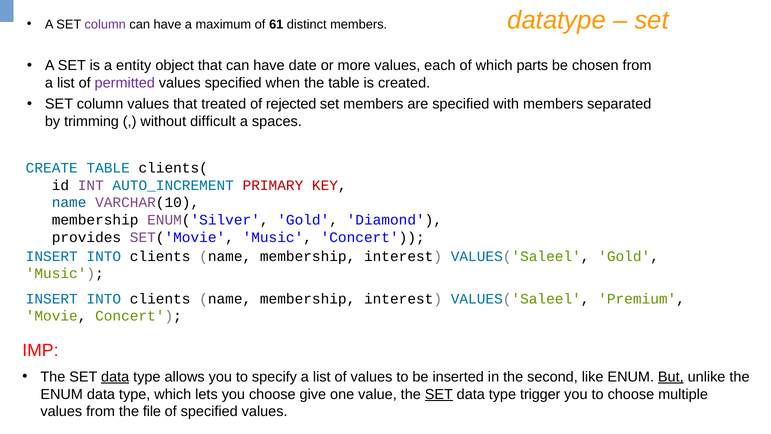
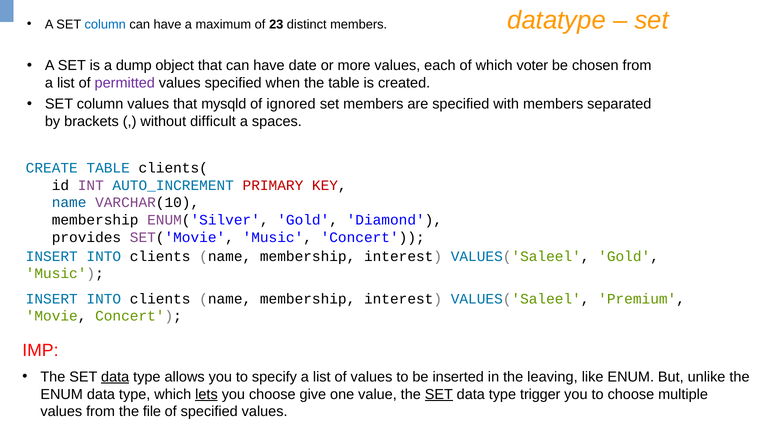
column colour: purple -> blue (105, 24)
61: 61 -> 23 (276, 24)
entity: entity -> dump (134, 66)
parts: parts -> voter (532, 66)
treated: treated -> mysqld (224, 104)
rejected: rejected -> ignored (291, 104)
trimming: trimming -> brackets (92, 121)
second: second -> leaving (552, 377)
But underline: present -> none (671, 377)
lets underline: none -> present (206, 394)
